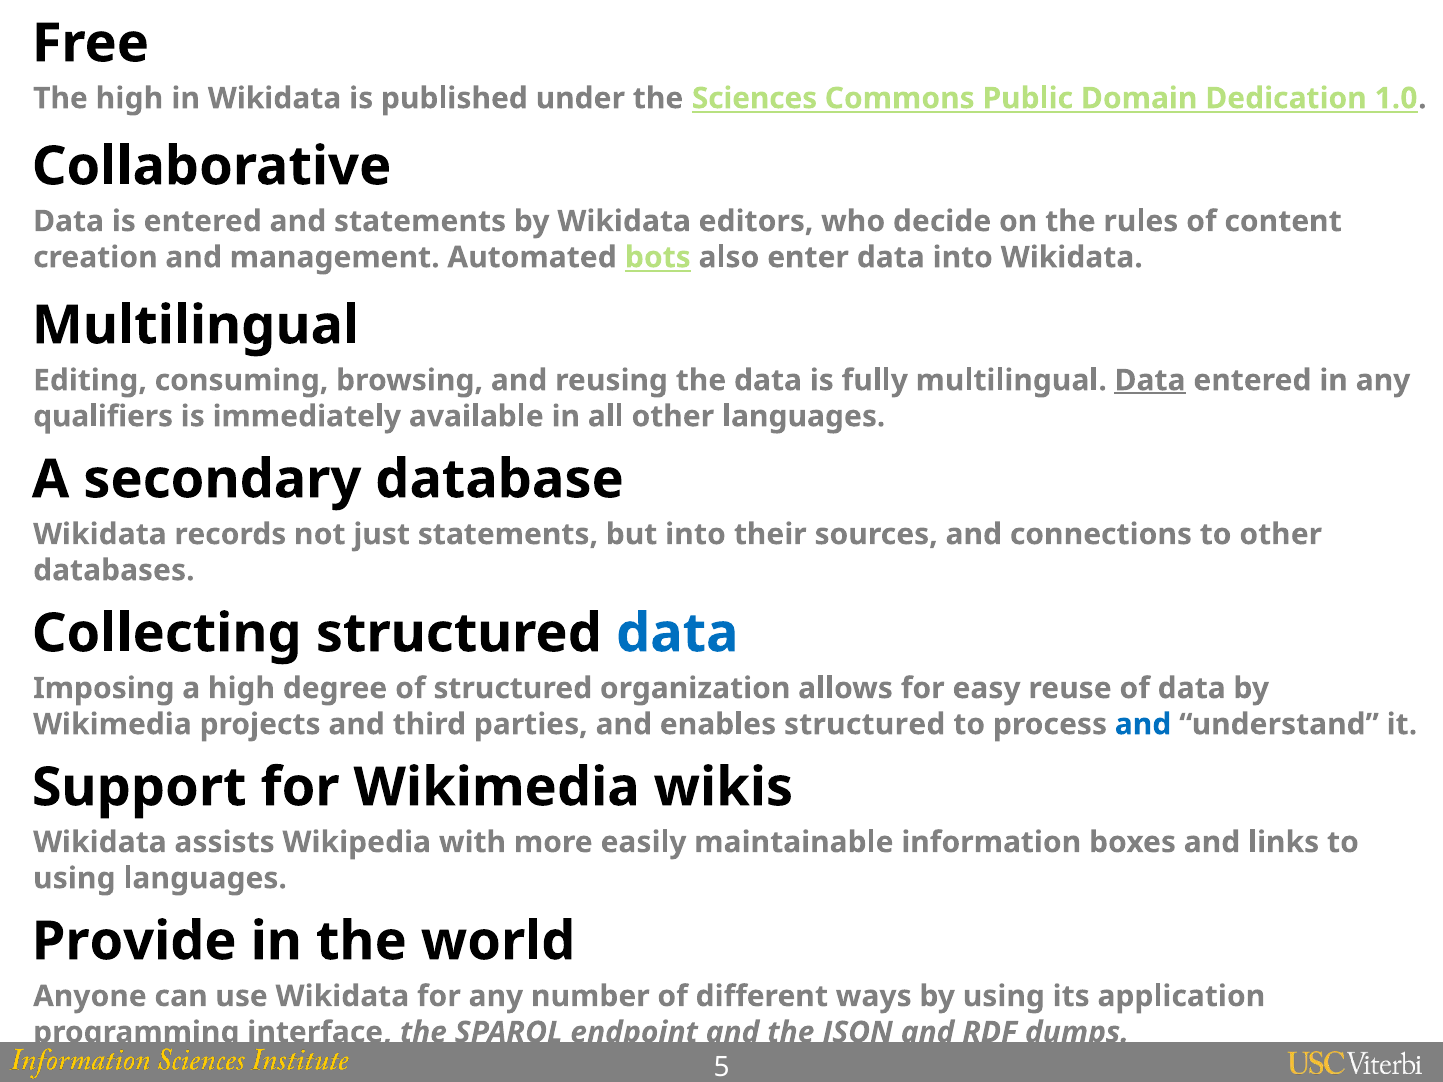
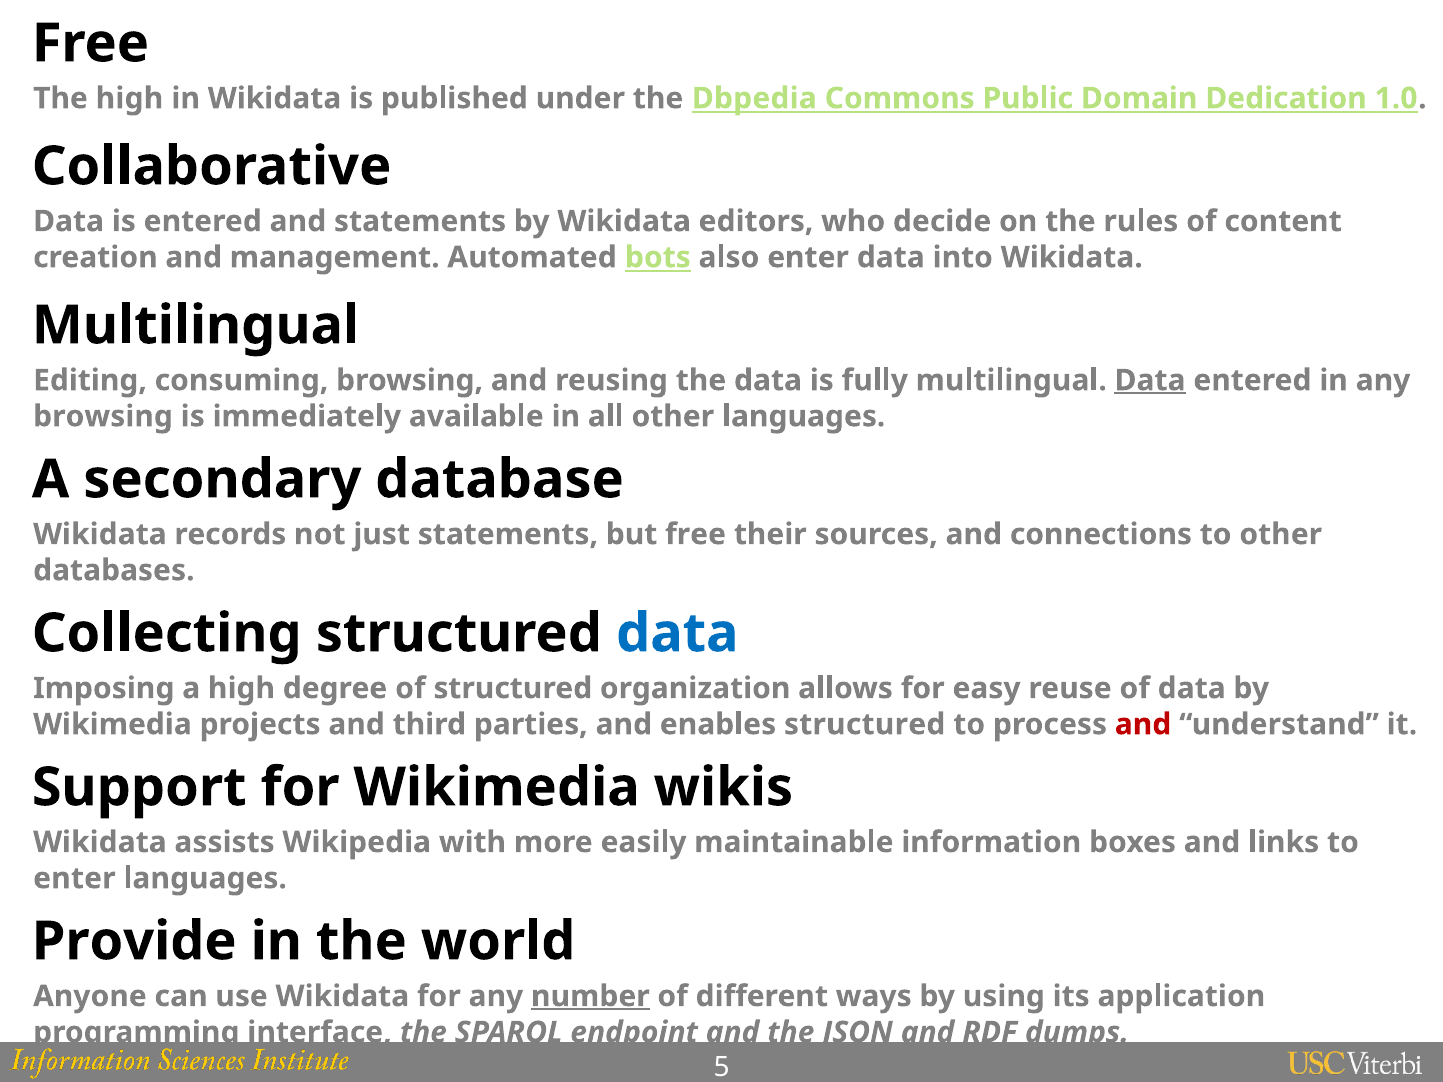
Sciences: Sciences -> Dbpedia (754, 98)
qualifiers: qualifiers -> browsing (103, 417)
but into: into -> free (696, 534)
and colour: blue -> red (1143, 725)
using: using -> enter (74, 879)
number underline: none -> present (590, 996)
